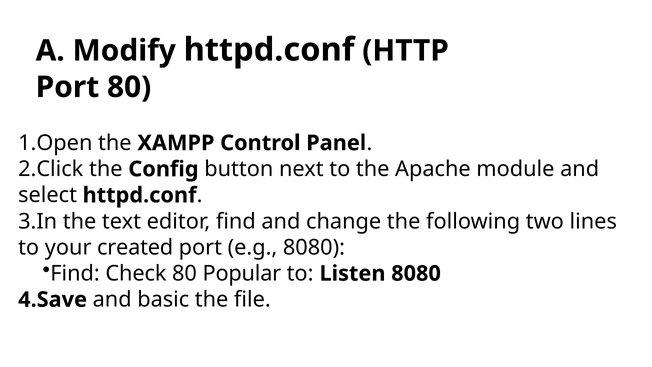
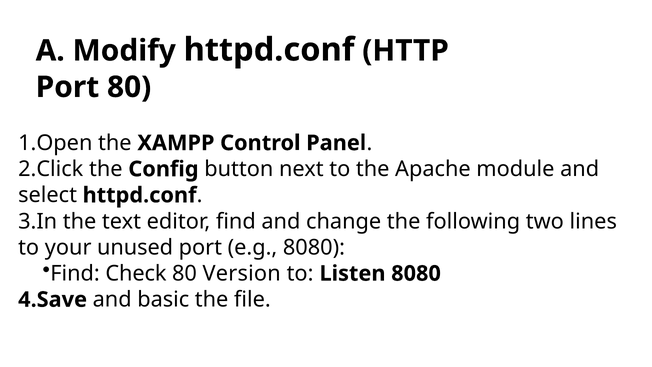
created: created -> unused (135, 247)
Popular: Popular -> Version (242, 273)
